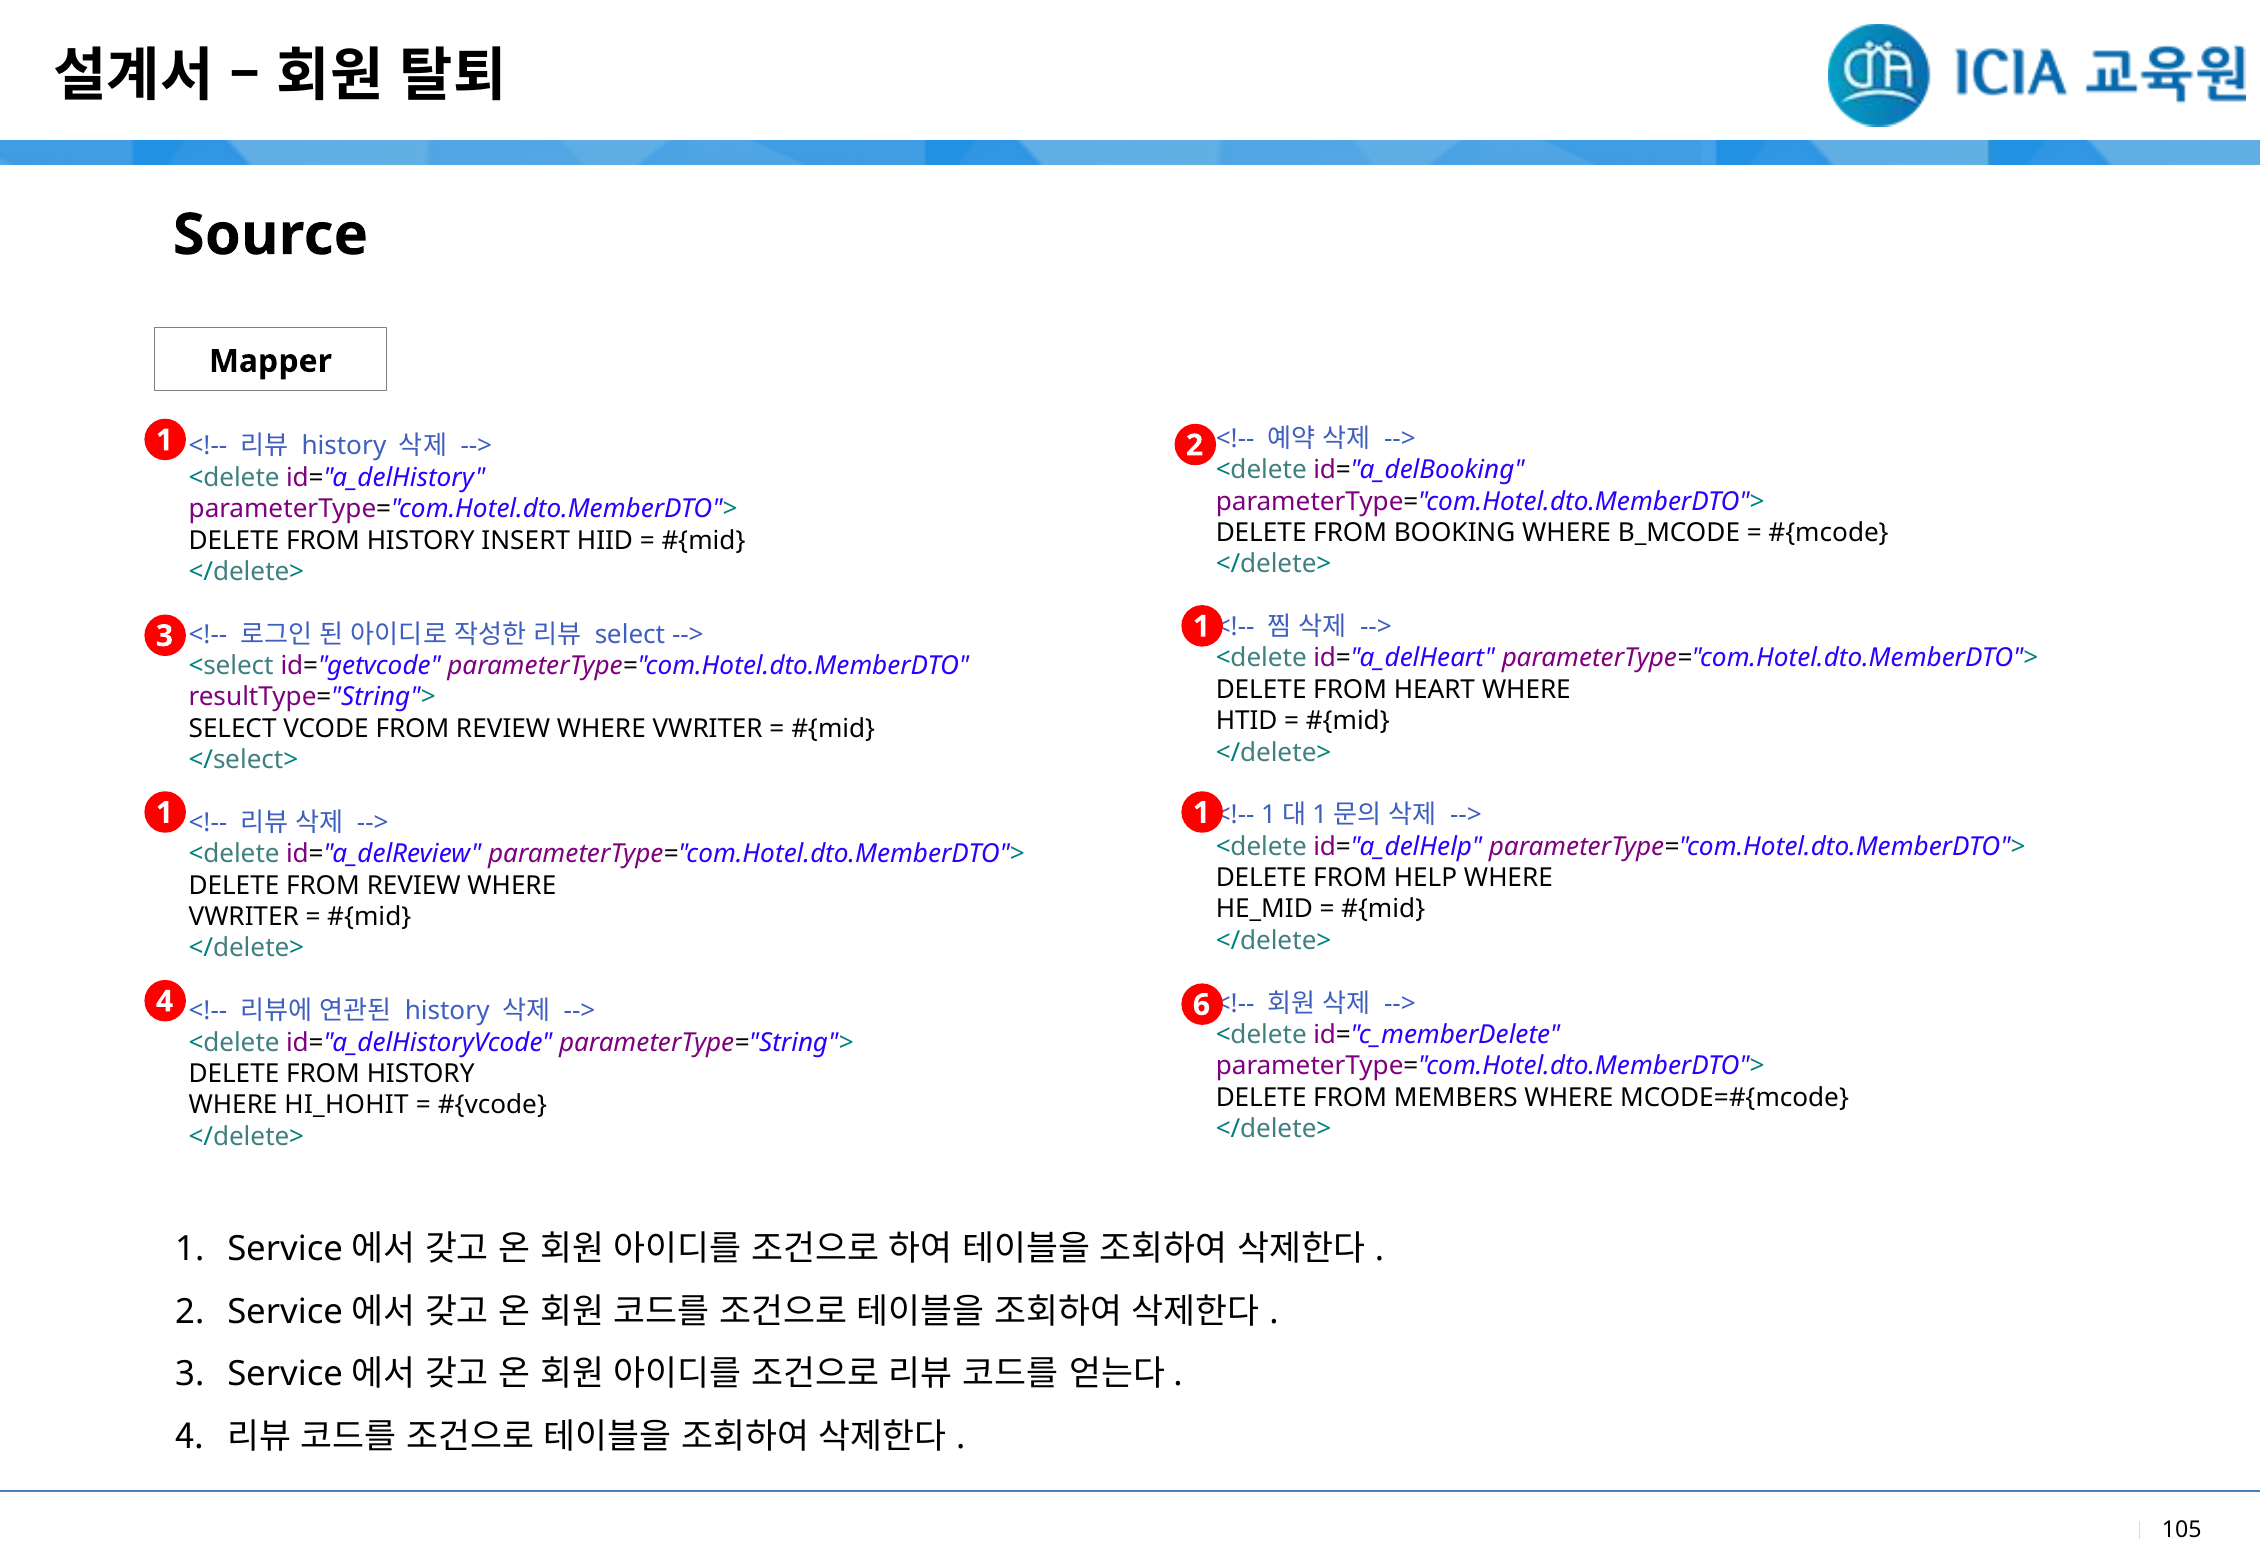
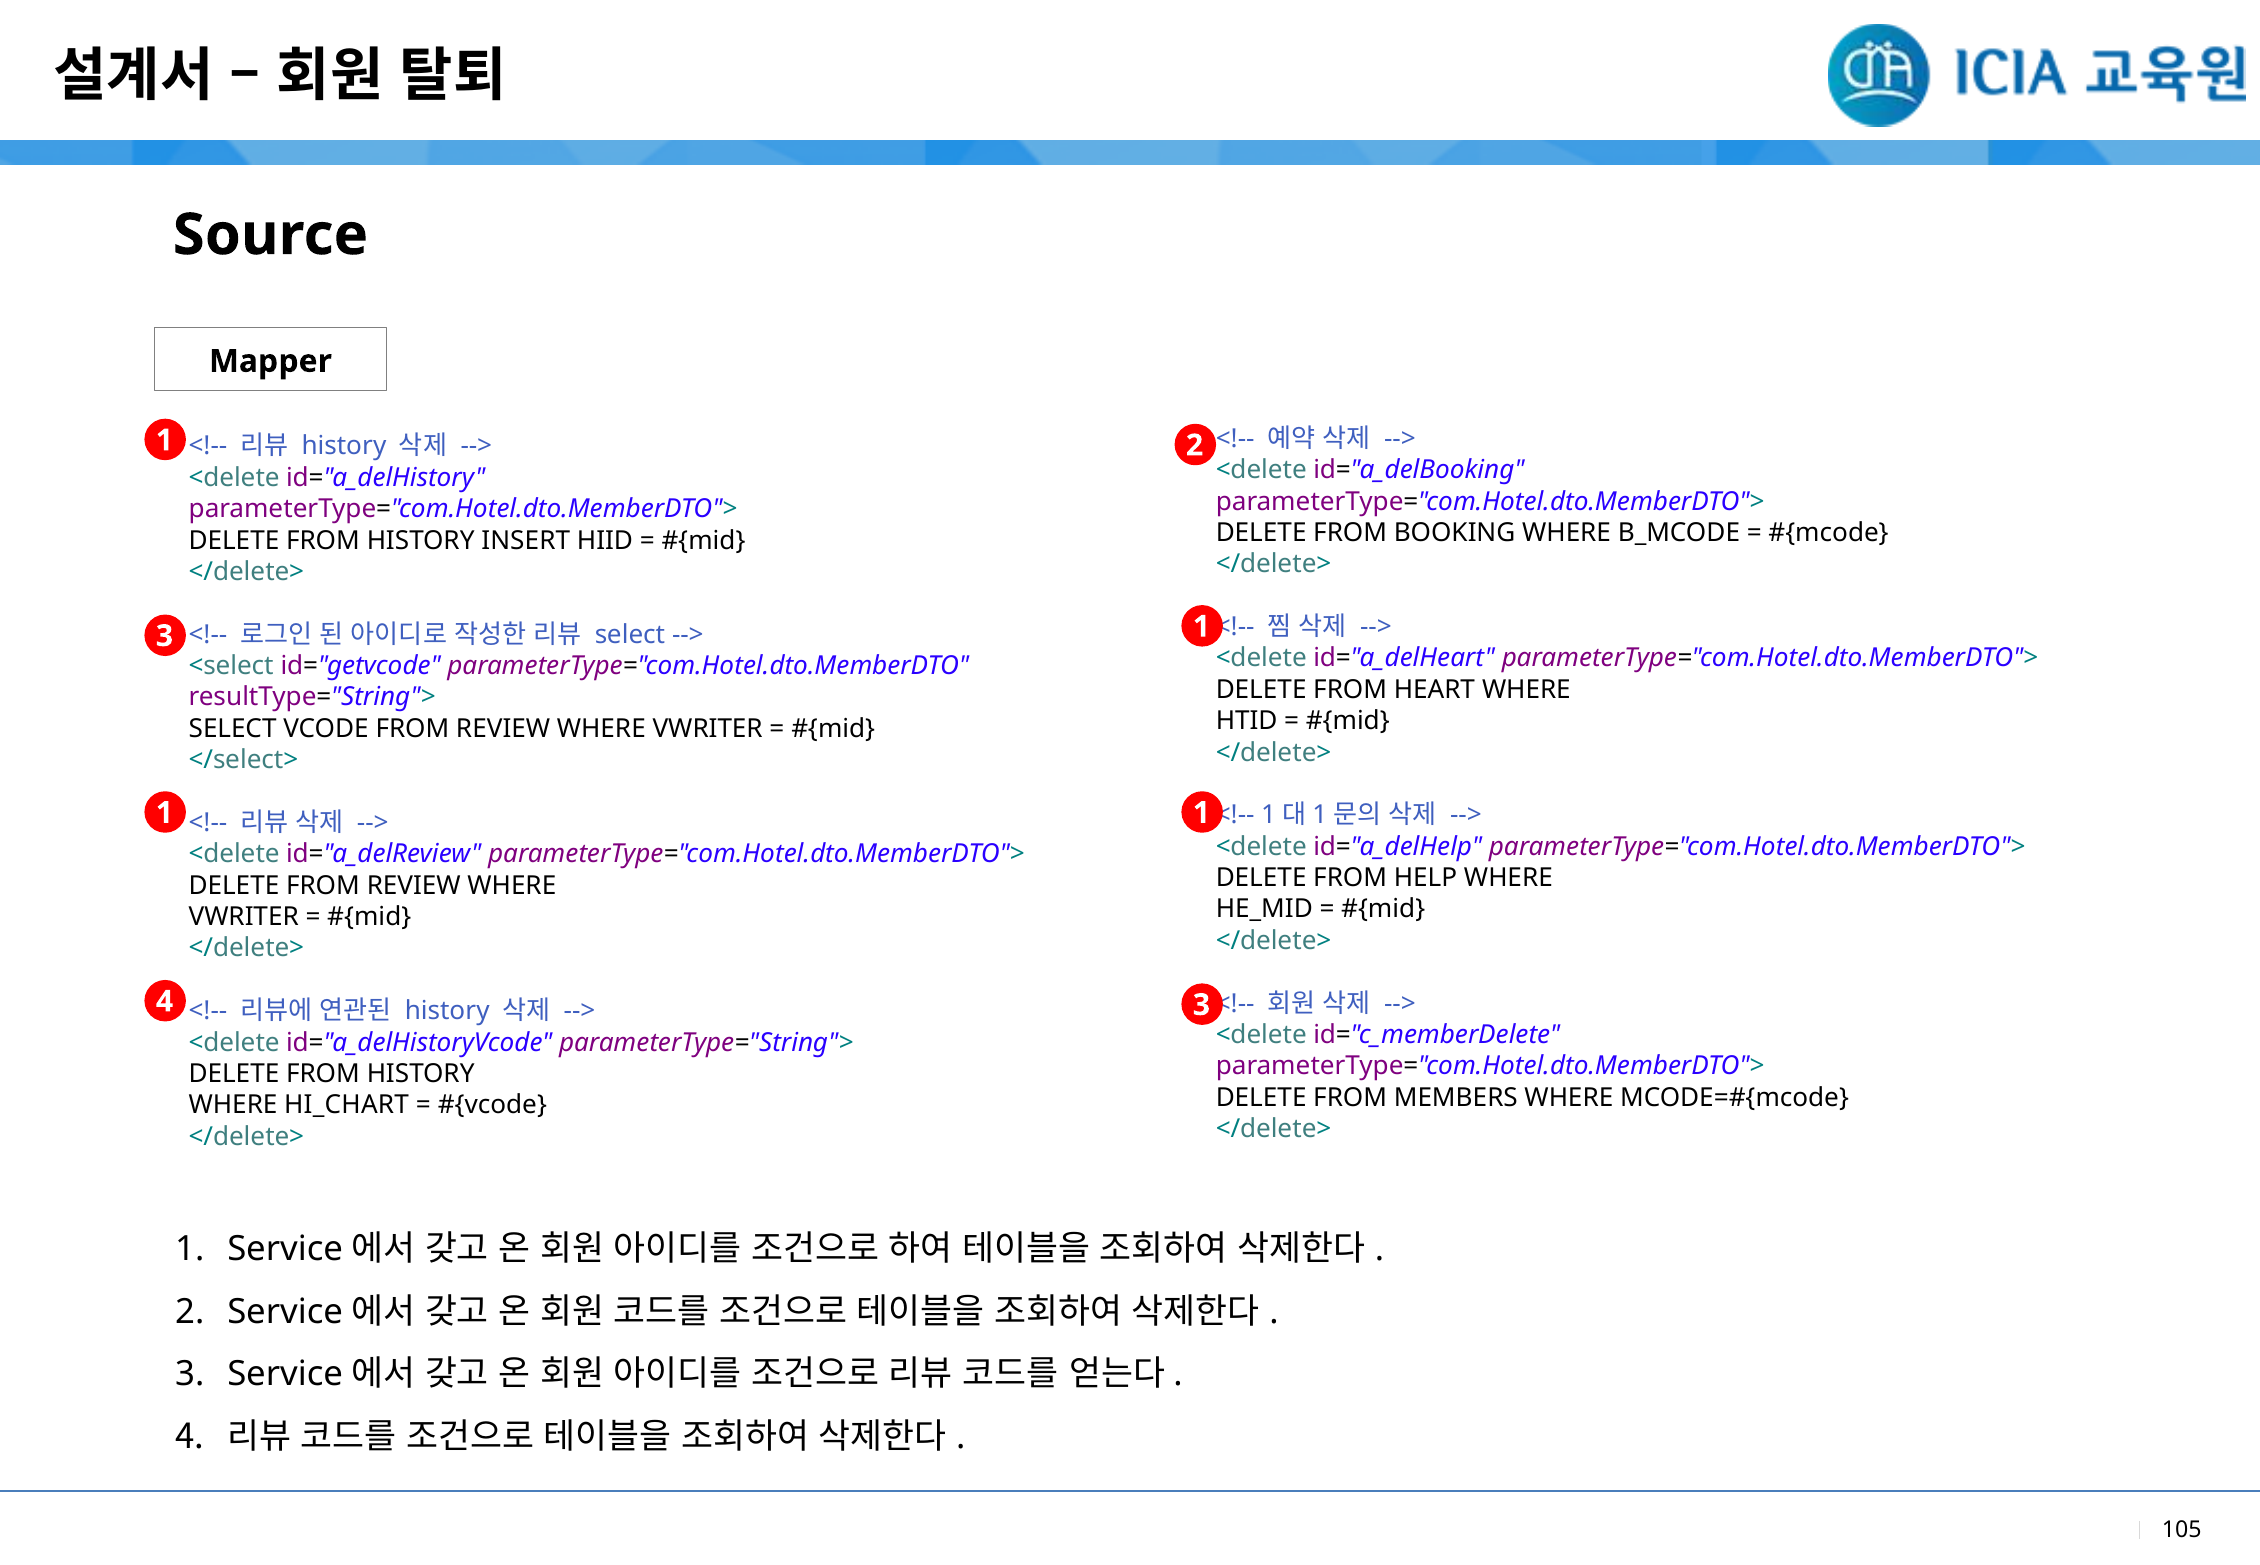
4 6: 6 -> 3 (1201, 1005)
HI_HOHIT: HI_HOHIT -> HI_CHART (347, 1105)
